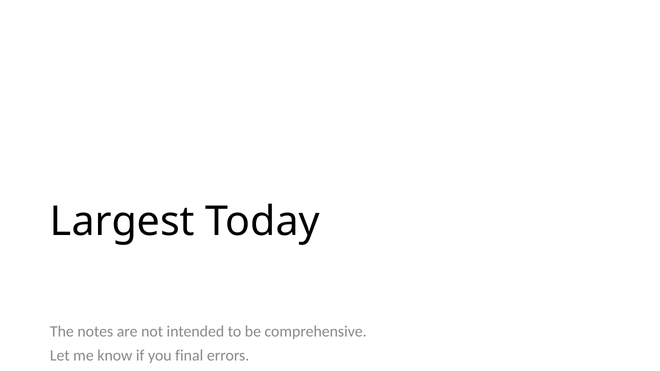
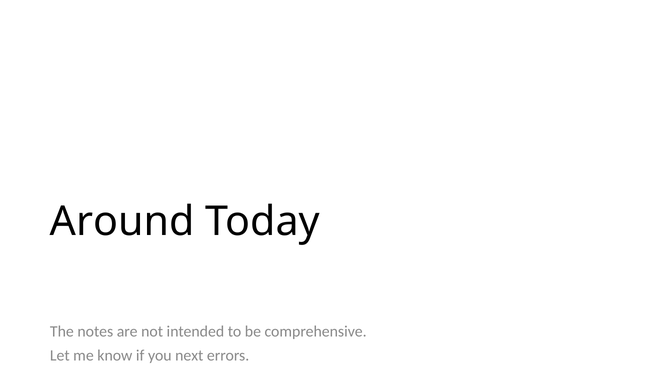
Largest: Largest -> Around (122, 222)
final: final -> next (189, 356)
